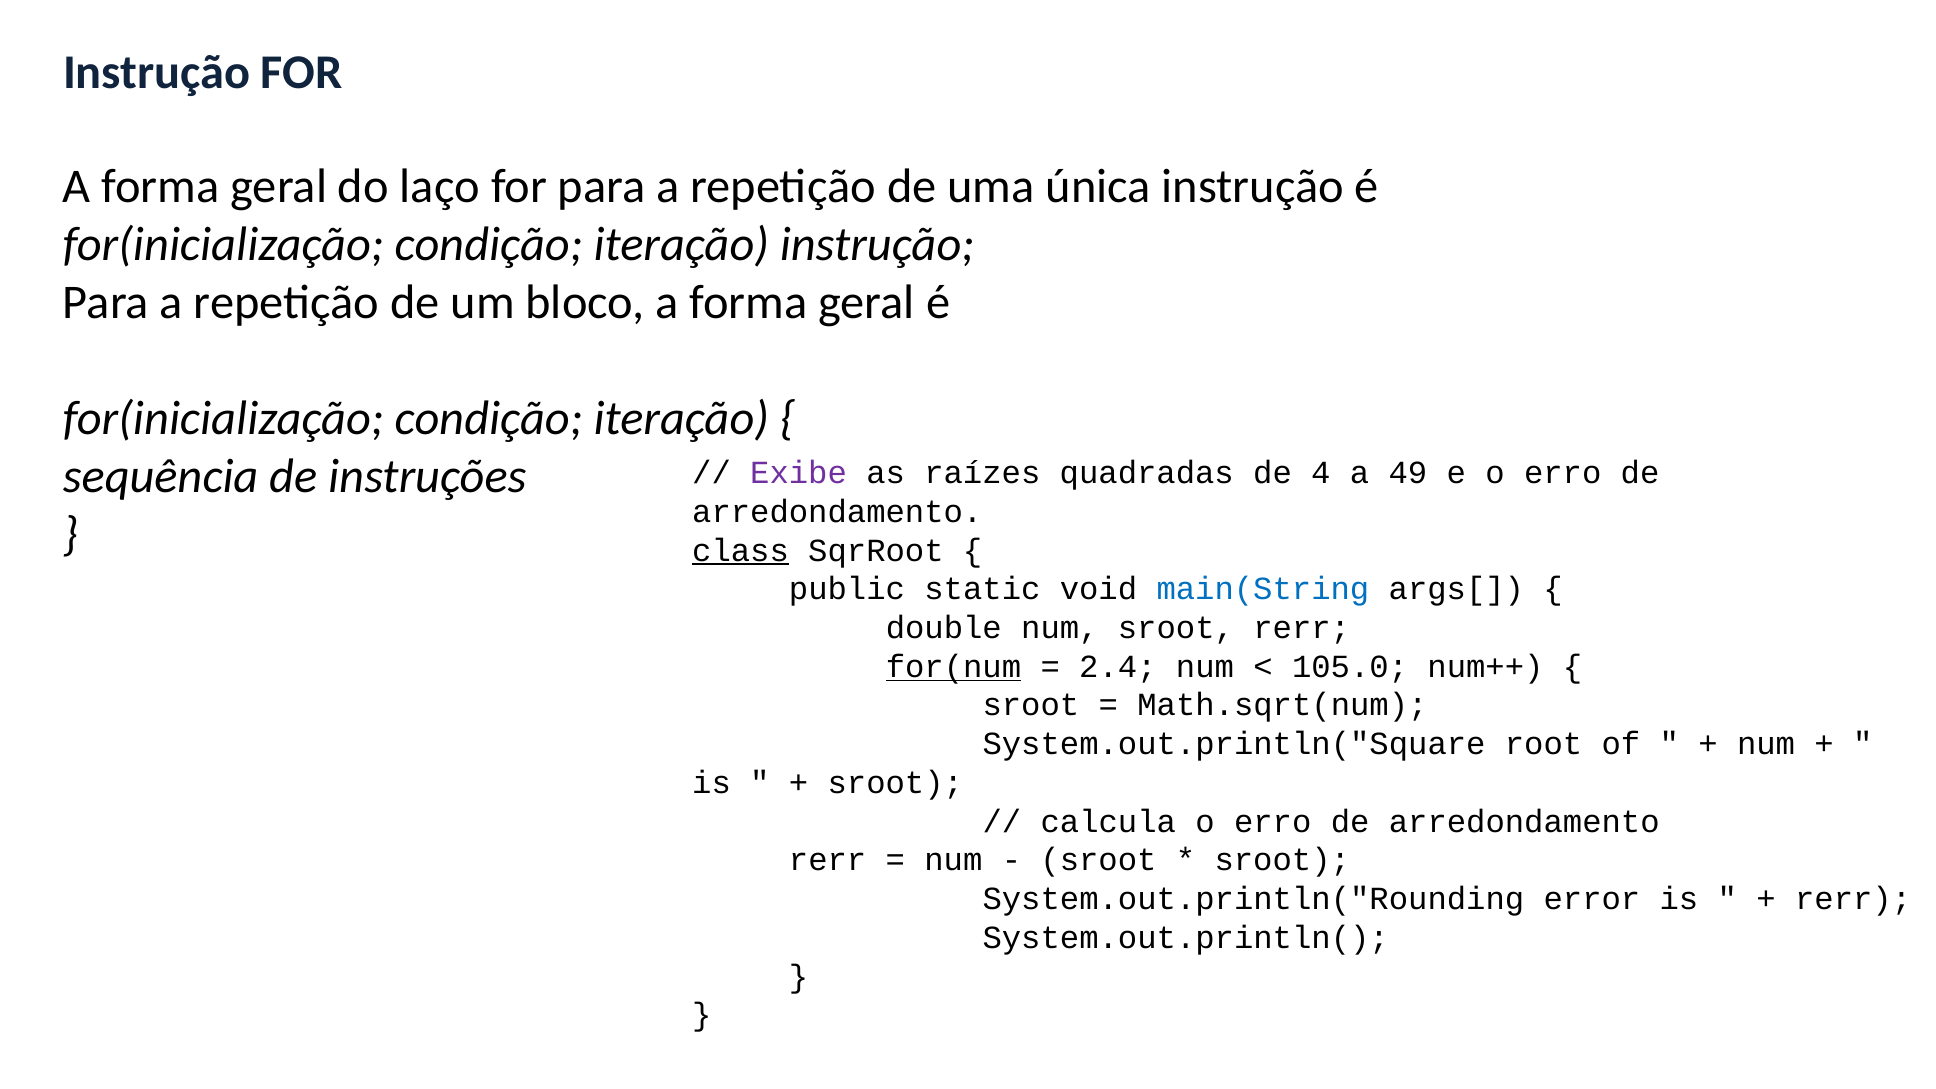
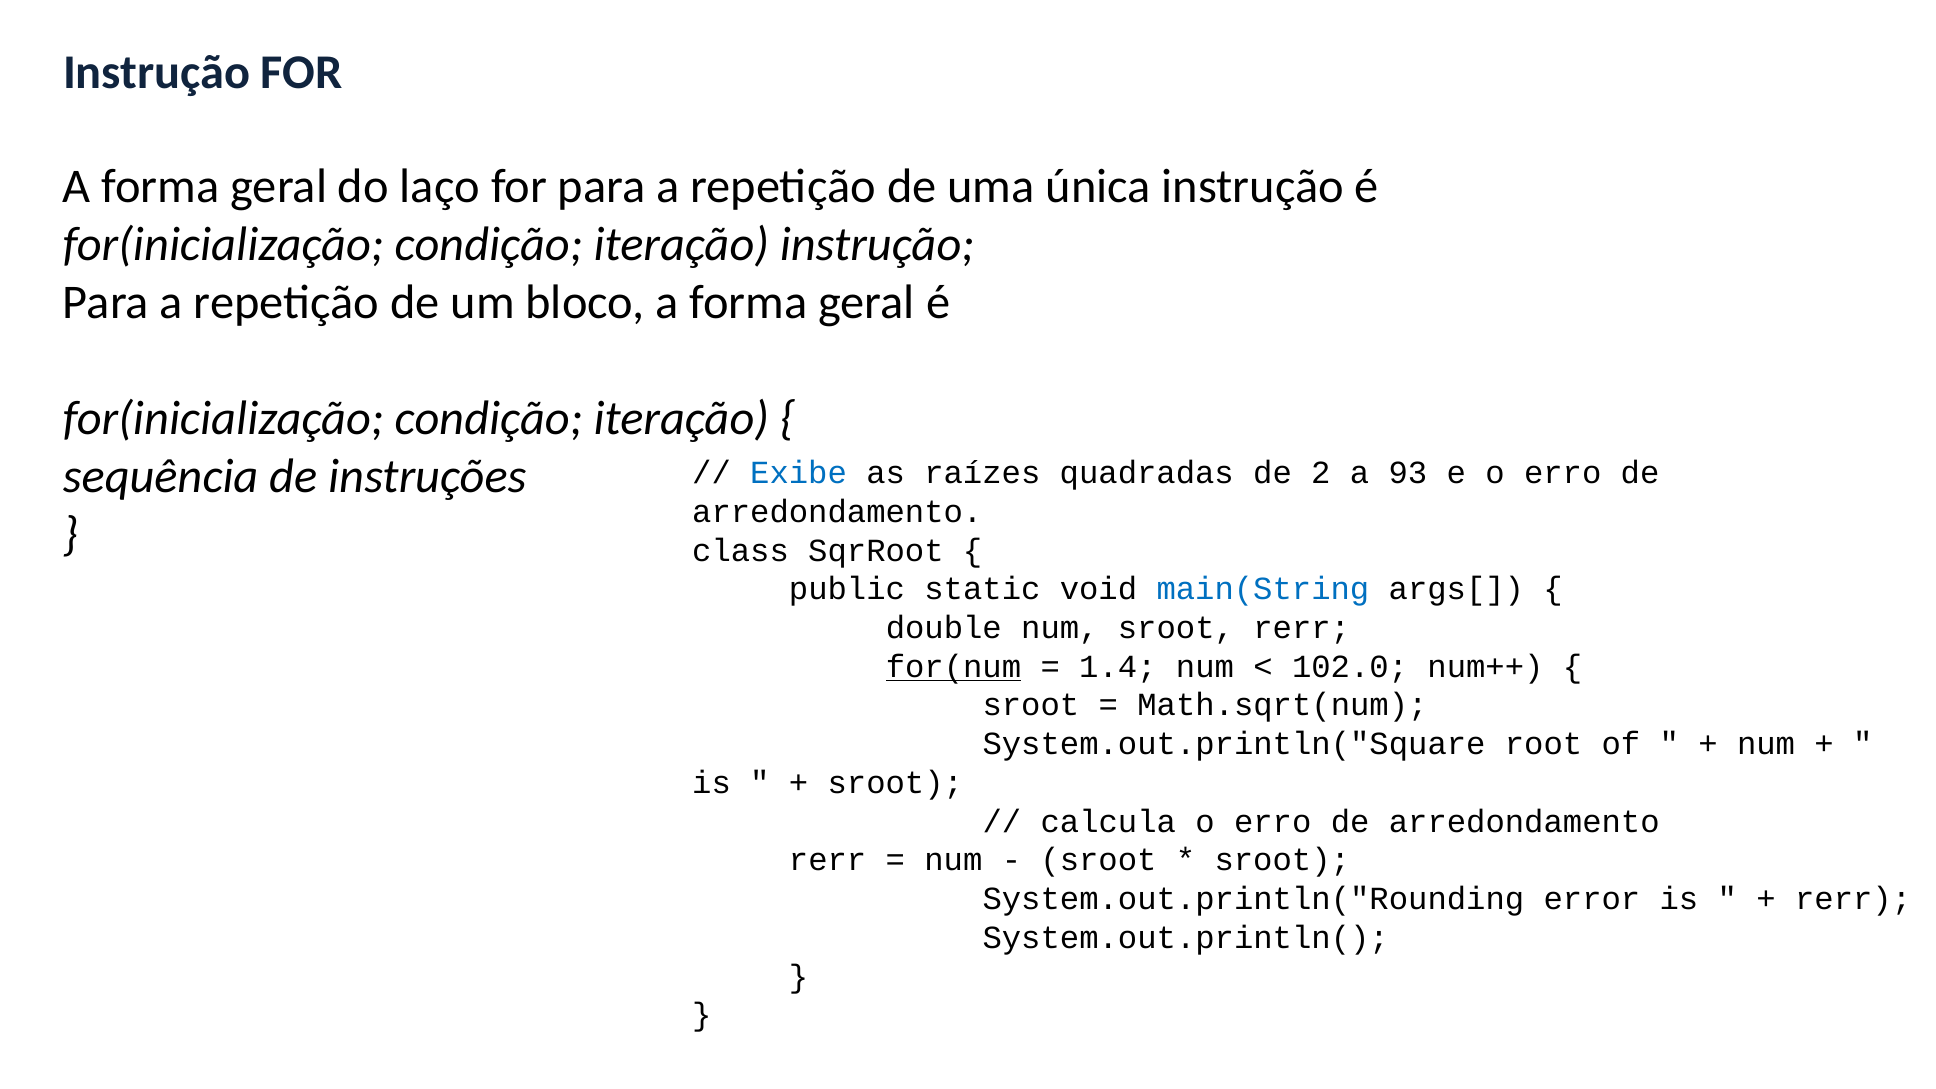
Exibe colour: purple -> blue (799, 473)
4: 4 -> 2 (1321, 473)
49: 49 -> 93 (1408, 473)
class underline: present -> none (741, 550)
2.4: 2.4 -> 1.4 (1118, 667)
105.0: 105.0 -> 102.0 (1350, 667)
